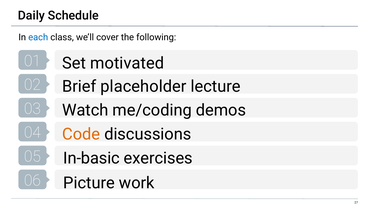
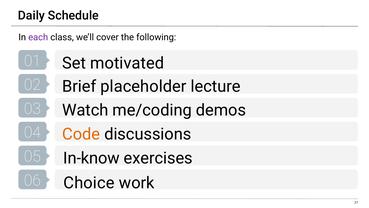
each colour: blue -> purple (38, 37)
In-basic: In-basic -> In-know (91, 158)
Picture: Picture -> Choice (89, 183)
